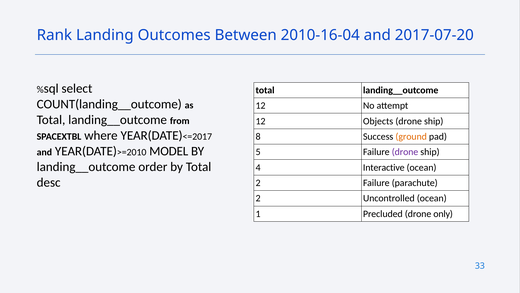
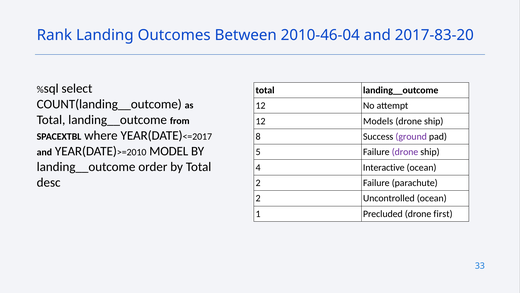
2010-16-04: 2010-16-04 -> 2010-46-04 (320, 35)
2017-07-20: 2017-07-20 -> 2017-83-20 (434, 35)
Objects: Objects -> Models (378, 121)
ground colour: orange -> purple (411, 136)
only: only -> first (443, 214)
